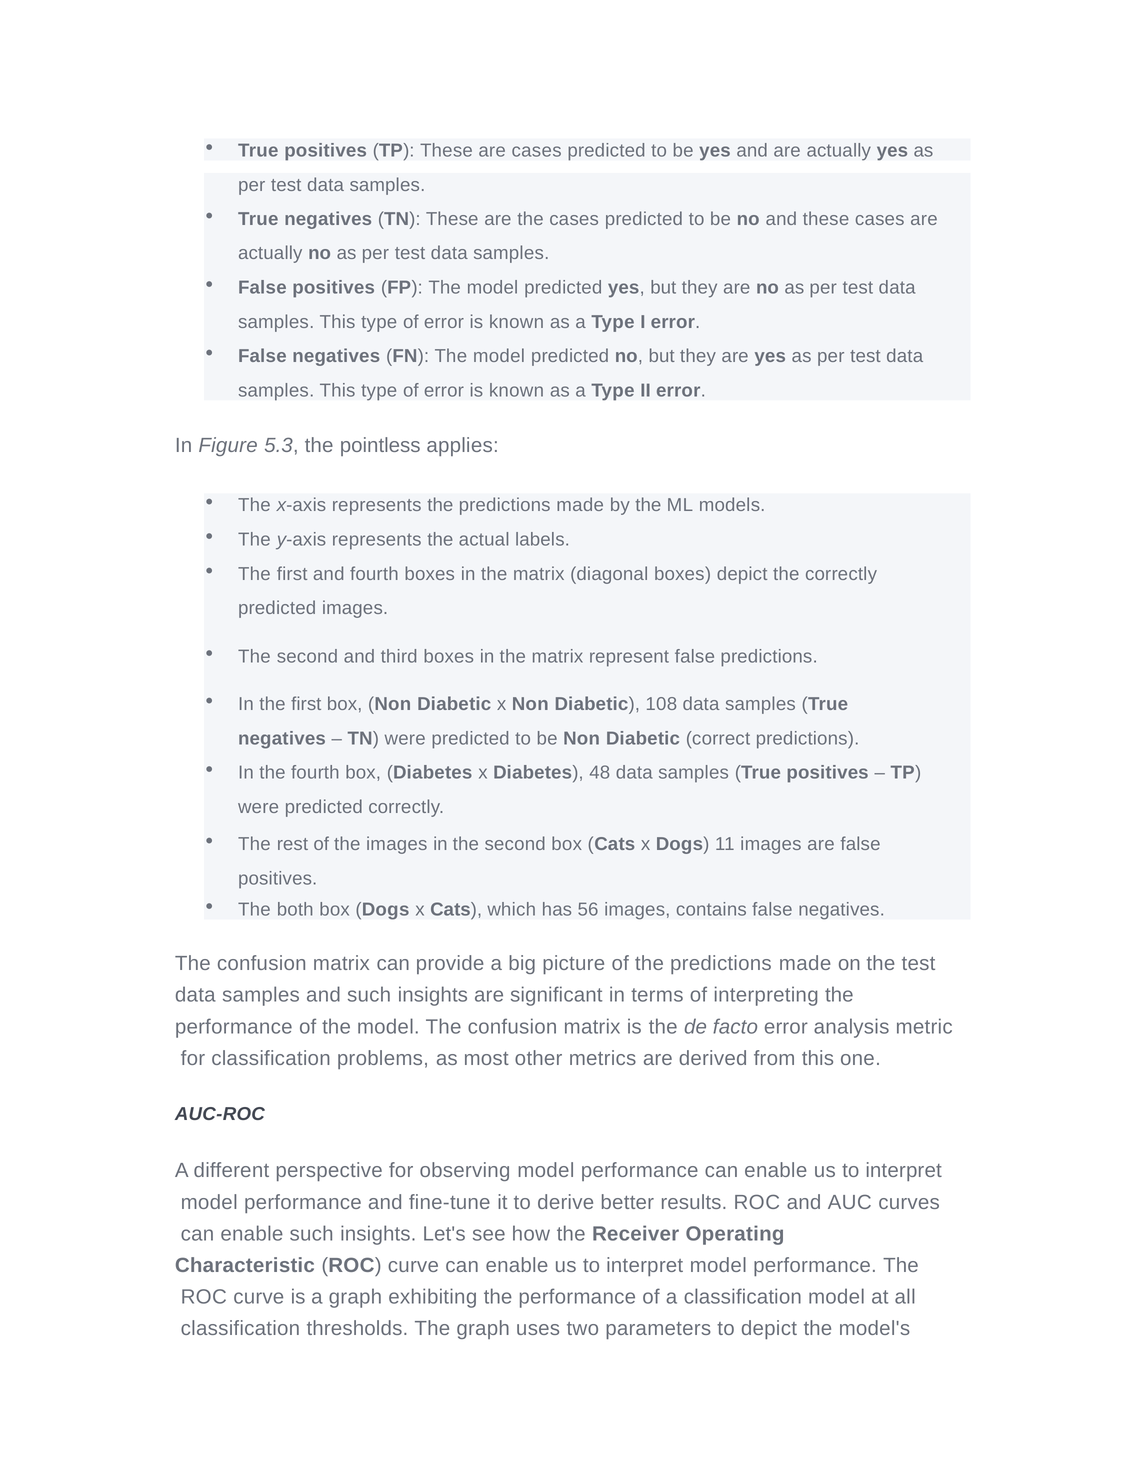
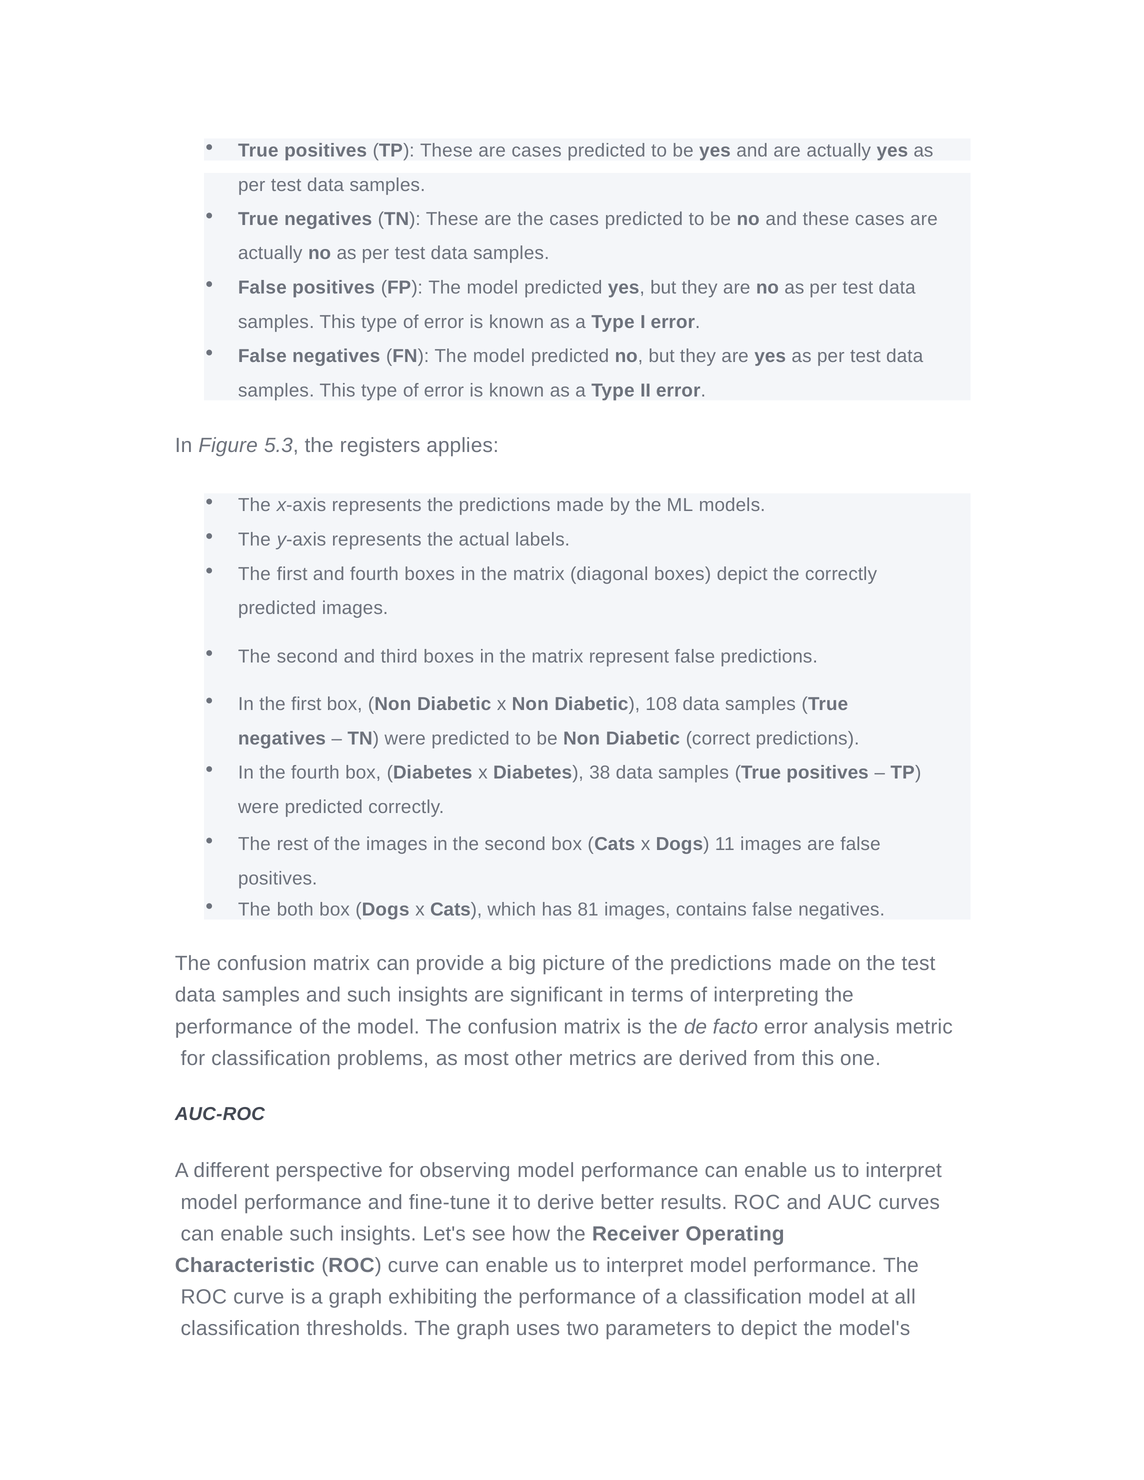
pointless: pointless -> registers (380, 446)
48: 48 -> 38 (600, 773)
56: 56 -> 81 (588, 910)
